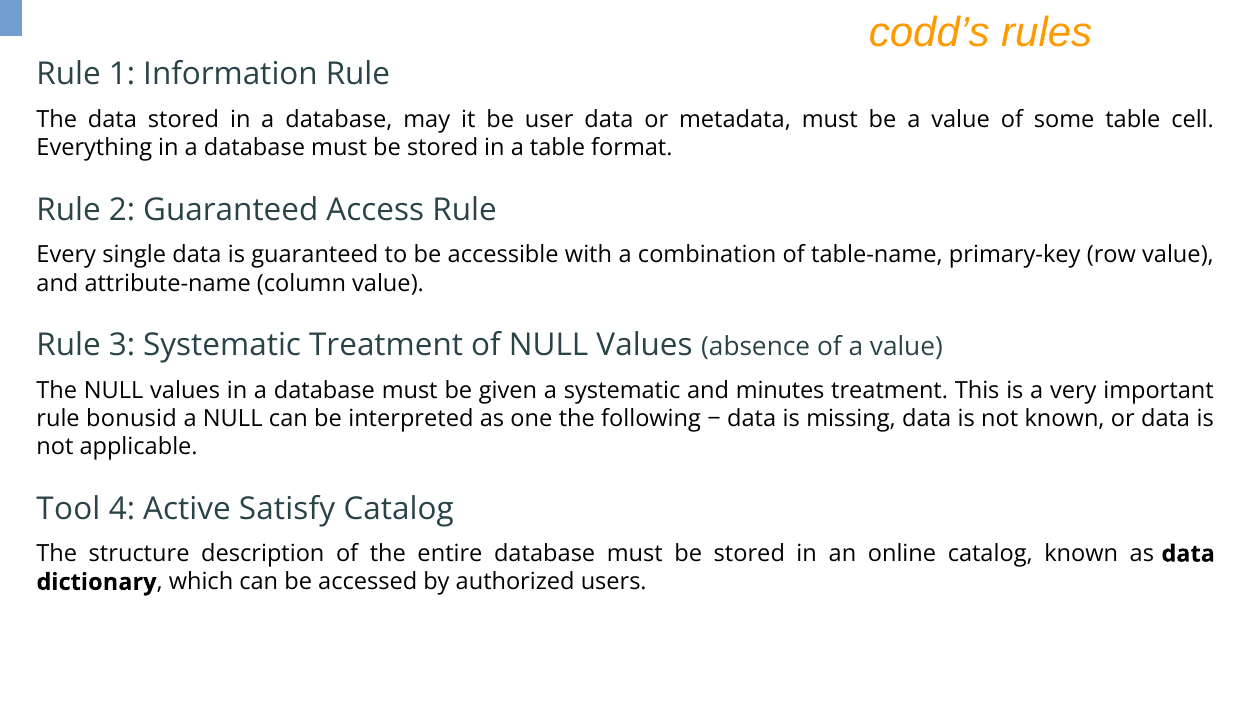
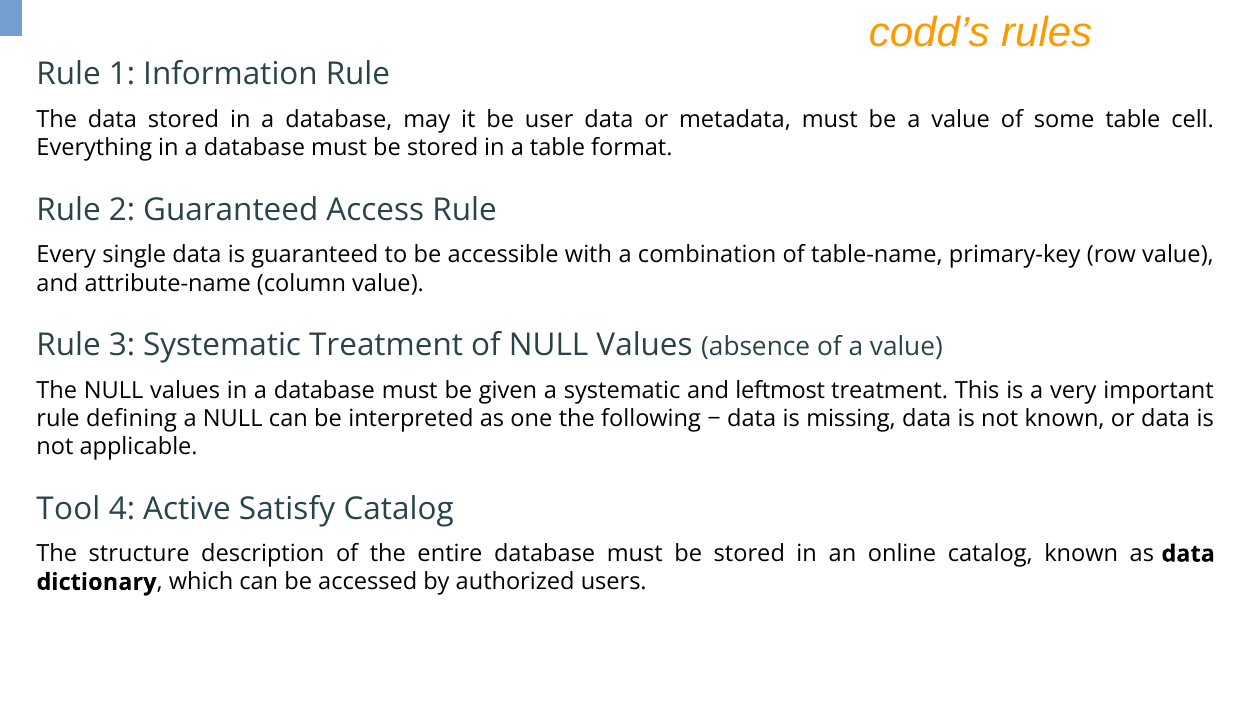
minutes: minutes -> leftmost (780, 390)
bonusid: bonusid -> defining (132, 419)
